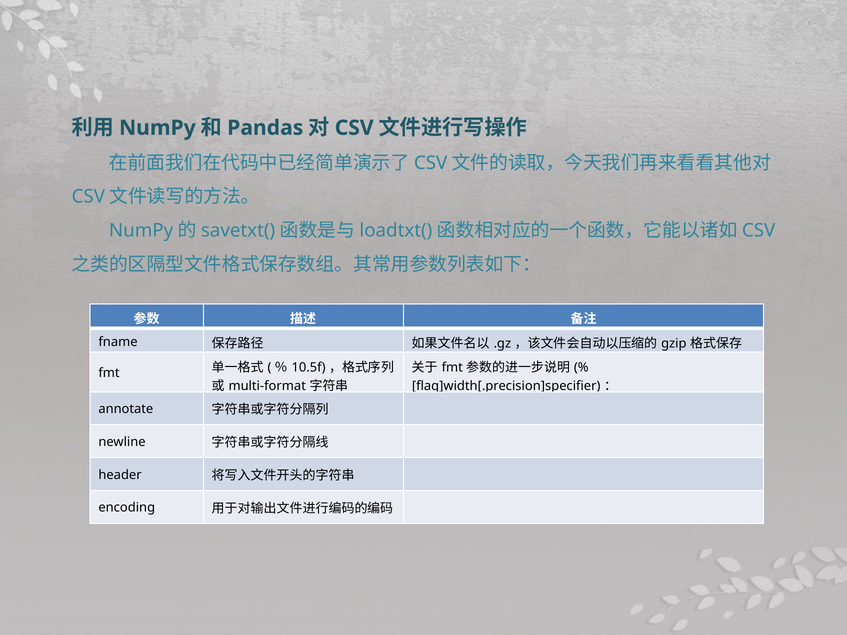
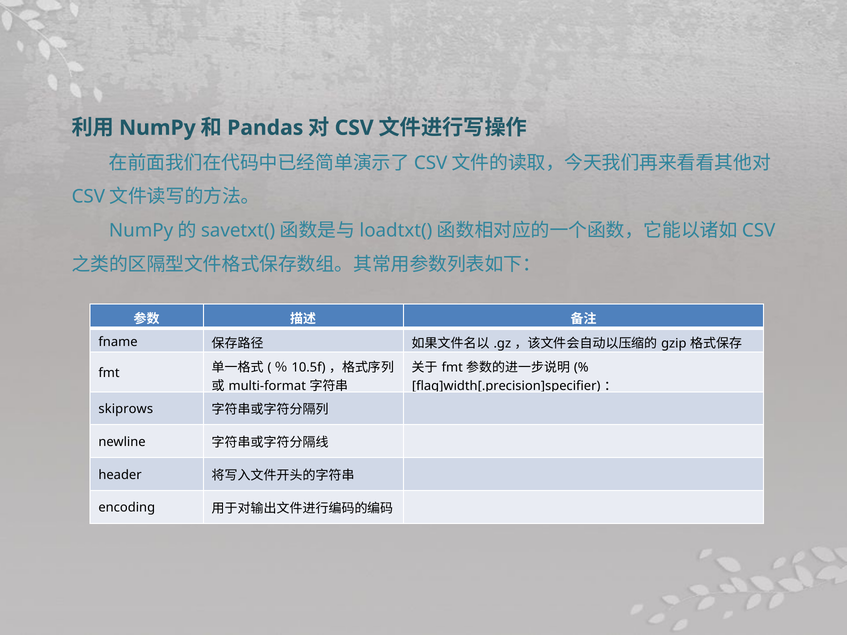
annotate: annotate -> skiprows (126, 409)
